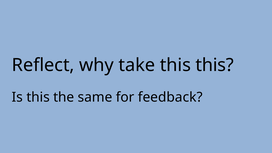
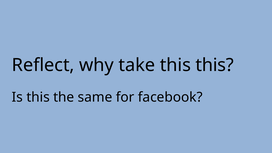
feedback: feedback -> facebook (170, 97)
